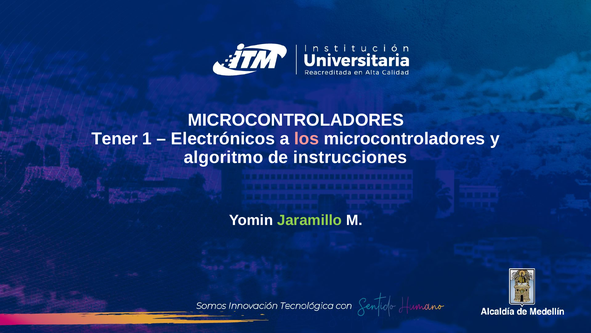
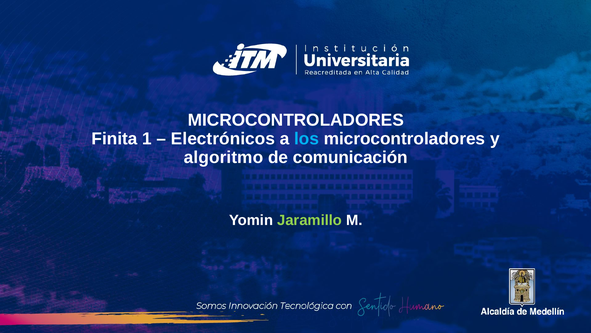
Tener: Tener -> Finita (115, 139)
los colour: pink -> light blue (307, 139)
instrucciones: instrucciones -> comunicación (350, 157)
